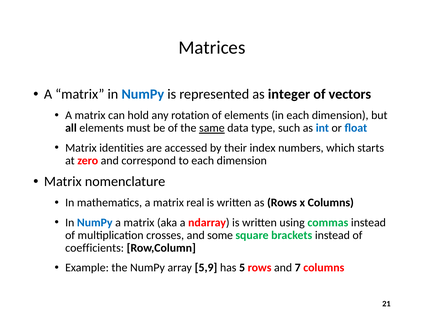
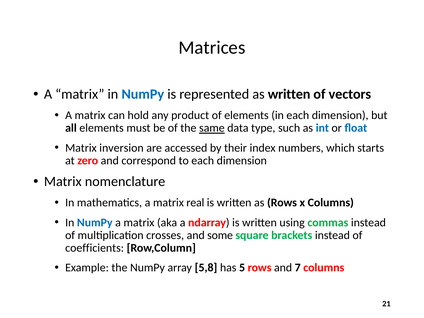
as integer: integer -> written (289, 94)
rotation: rotation -> product (190, 115)
identities: identities -> inversion (121, 148)
5,9: 5,9 -> 5,8 (206, 268)
